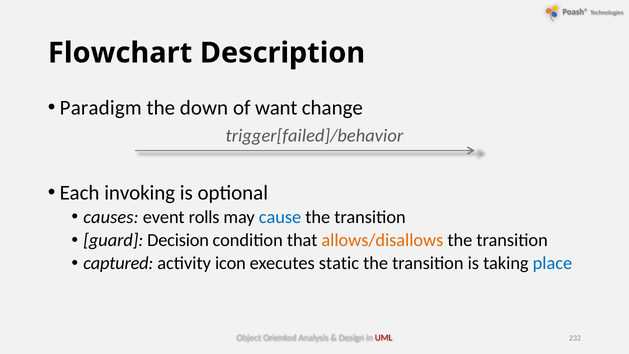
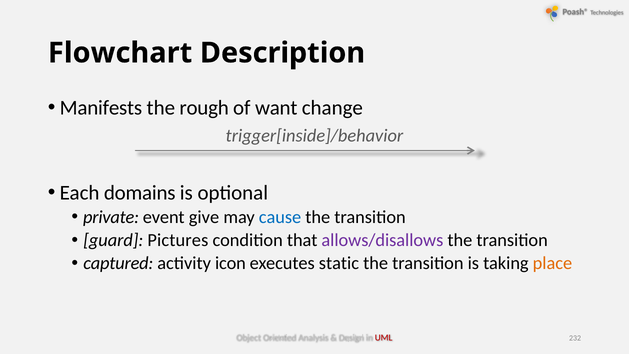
Paradigm: Paradigm -> Manifests (101, 108)
down: down -> rough (204, 108)
trigger[failed]/behavior: trigger[failed]/behavior -> trigger[inside]/behavior (314, 136)
invoking: invoking -> domains (140, 193)
causes: causes -> private (111, 217)
rolls: rolls -> give (204, 217)
Decision: Decision -> Pictures (178, 240)
allows/disallows colour: orange -> purple (382, 240)
place colour: blue -> orange (552, 263)
